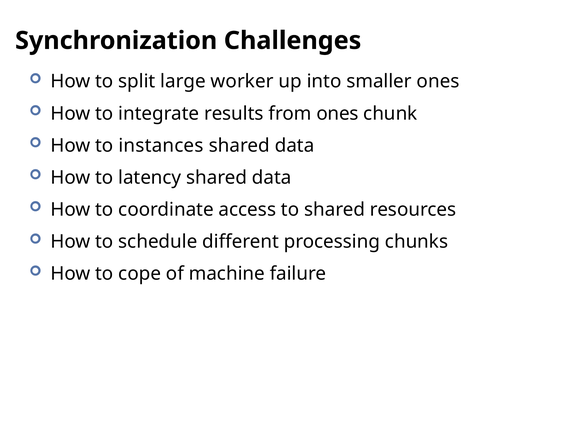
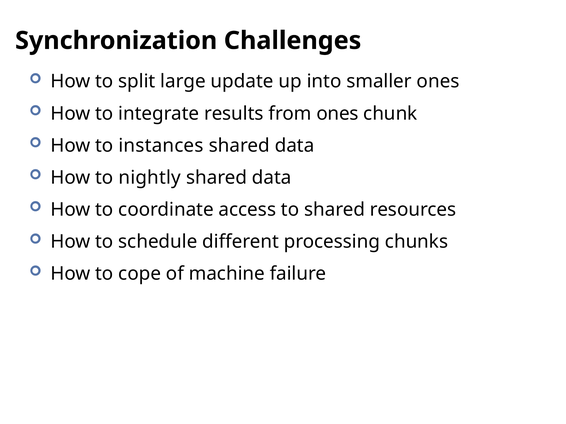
worker: worker -> update (242, 82)
latency: latency -> nightly (150, 178)
